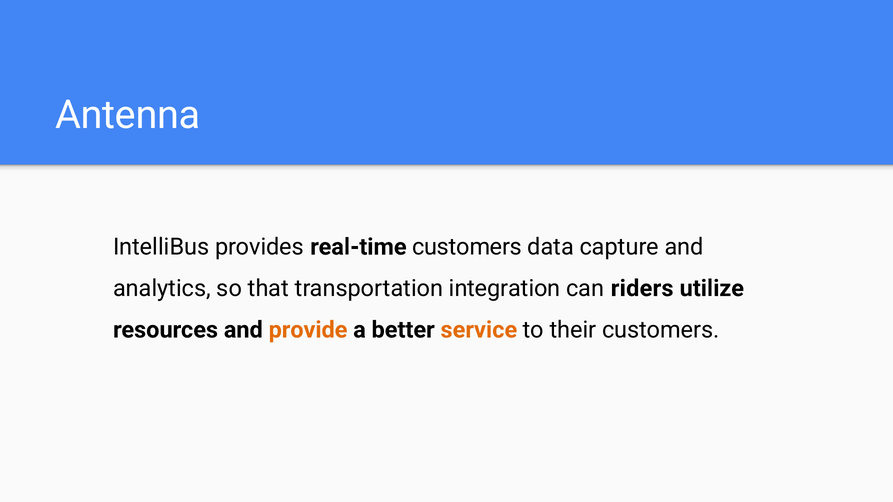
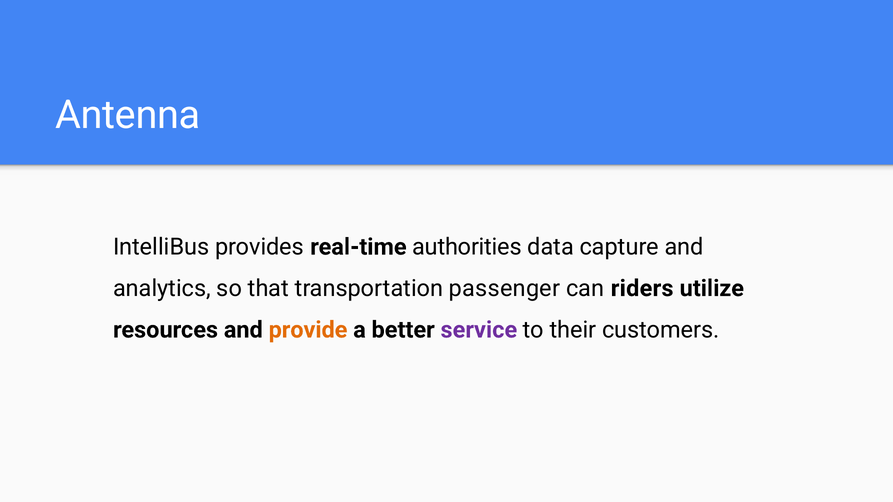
real-time customers: customers -> authorities (467, 247)
integration: integration -> passenger (505, 289)
service colour: orange -> purple (479, 330)
